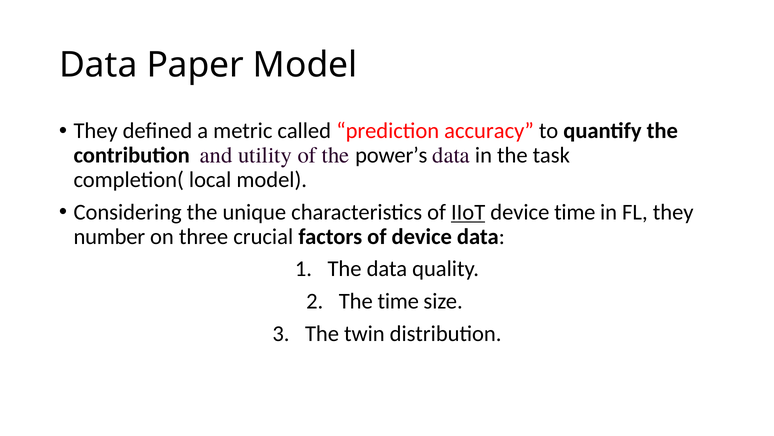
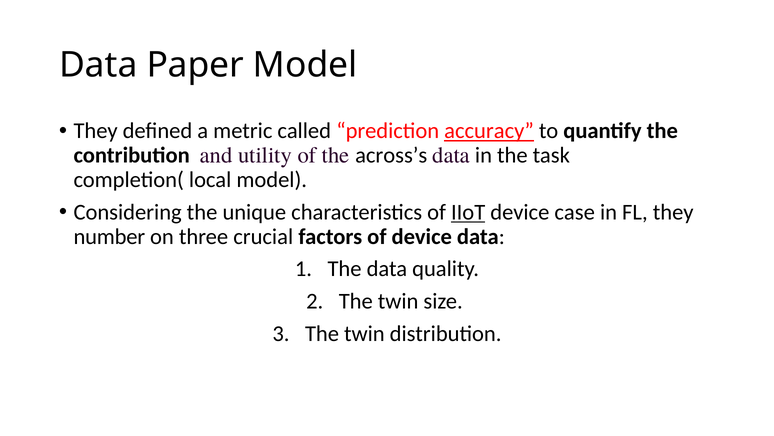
accuracy underline: none -> present (489, 131)
power’s: power’s -> across’s (391, 155)
device time: time -> case (575, 212)
time: time -> twin (398, 301)
